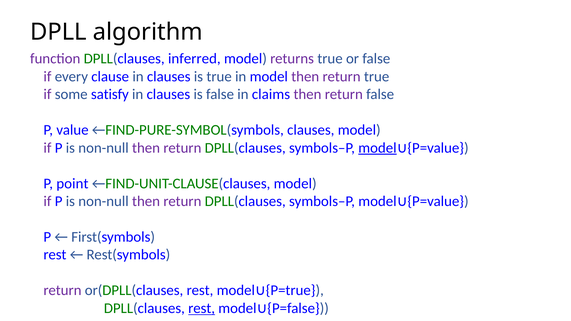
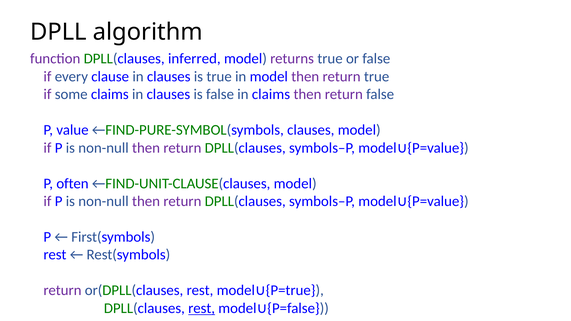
some satisfy: satisfy -> claims (110, 94)
model underline: present -> none (377, 148)
point: point -> often (72, 184)
